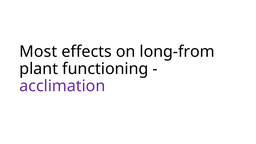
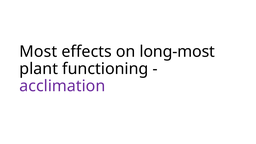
long-from: long-from -> long-most (177, 52)
